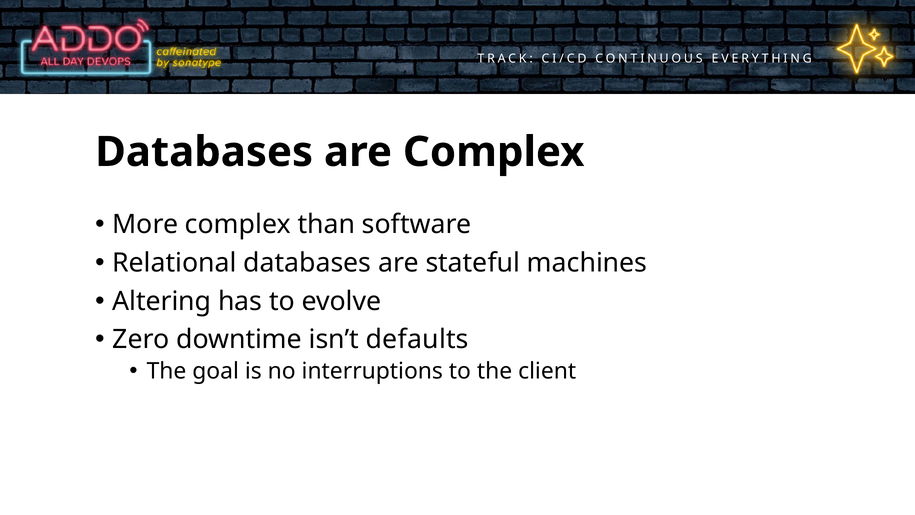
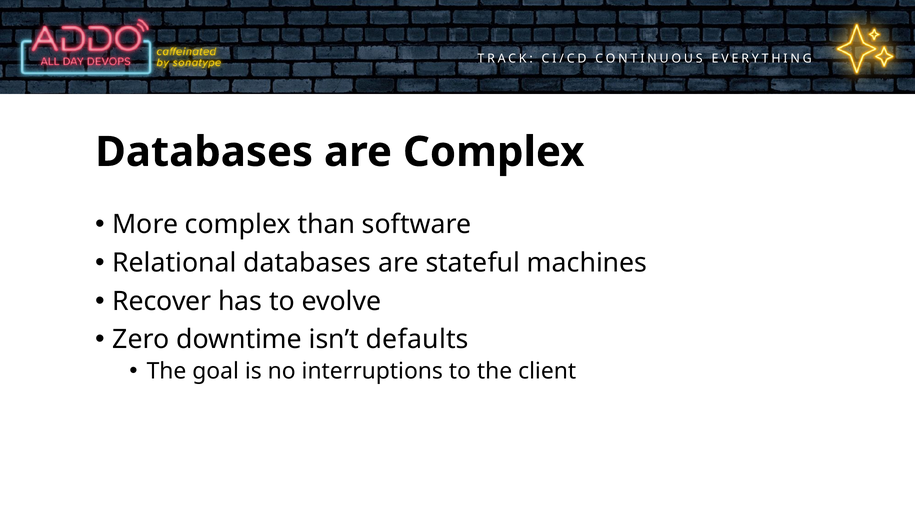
Altering: Altering -> Recover (162, 301)
